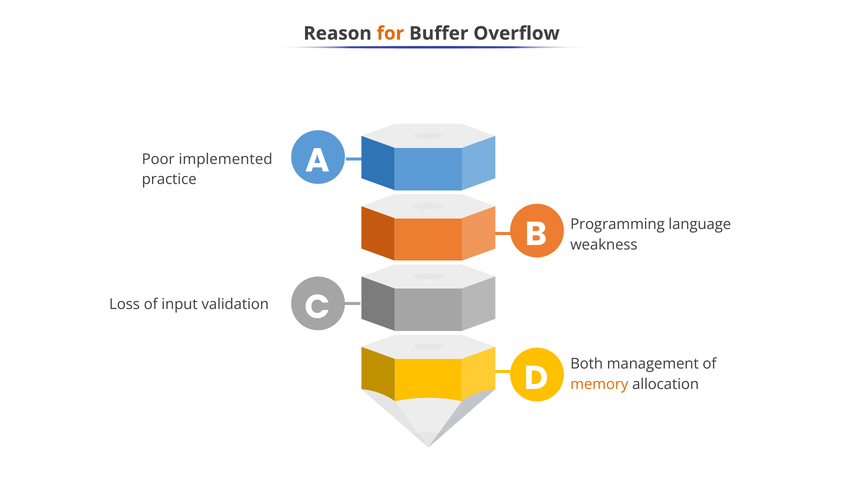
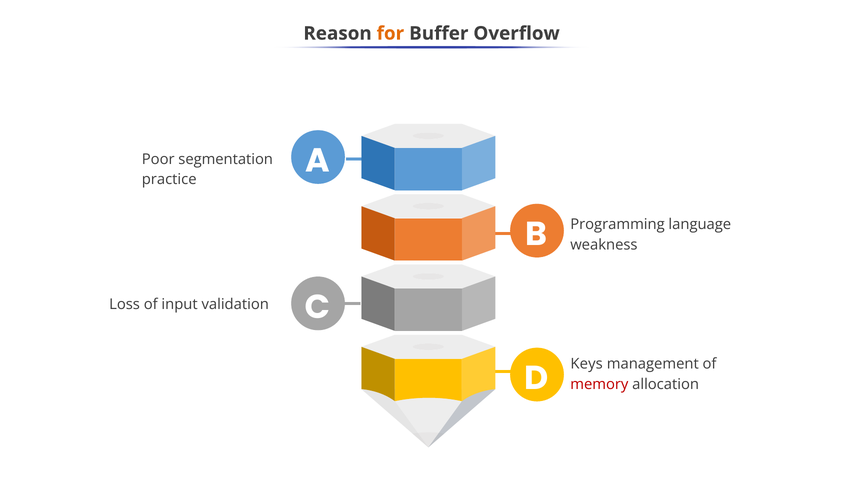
implemented: implemented -> segmentation (226, 159)
Both: Both -> Keys (587, 364)
memory colour: orange -> red (599, 385)
